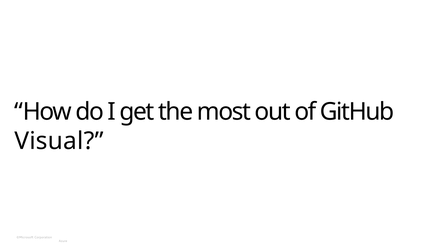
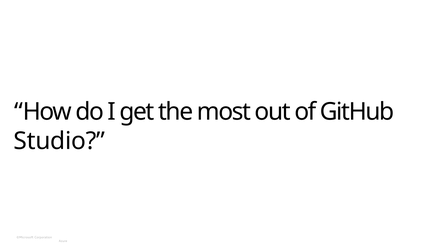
Visual: Visual -> Studio (59, 141)
